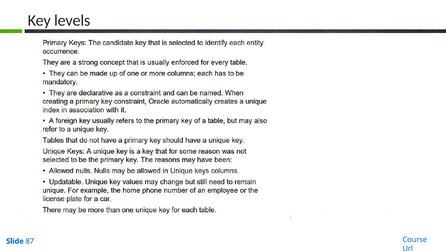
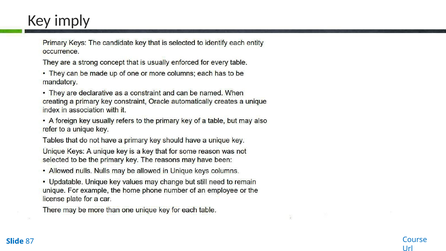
levels: levels -> imply (72, 21)
